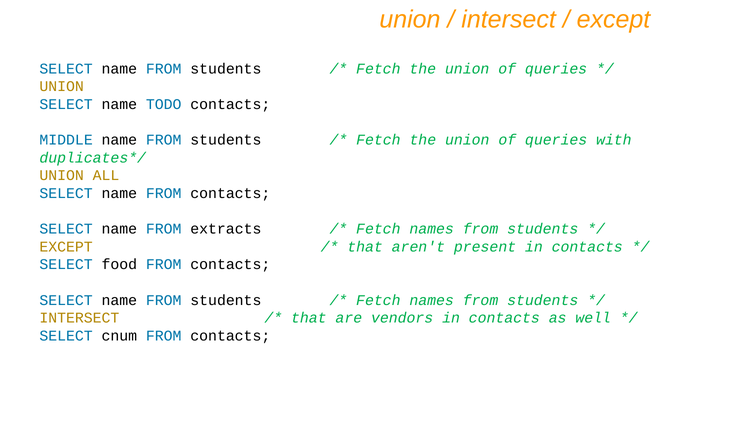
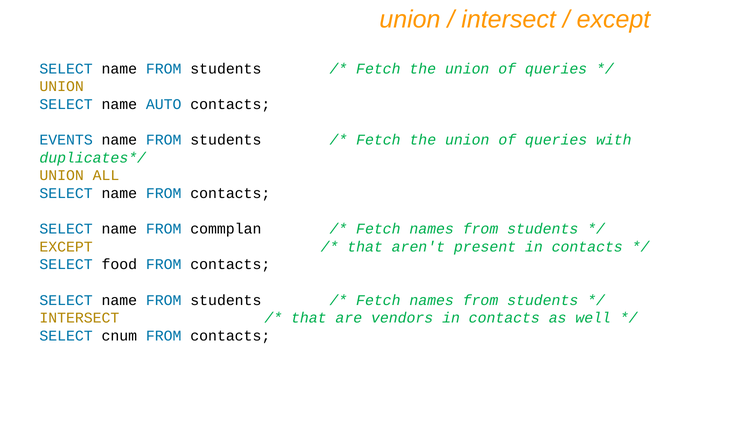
TODO: TODO -> AUTO (164, 104)
MIDDLE: MIDDLE -> EVENTS (66, 140)
extracts: extracts -> commplan (226, 229)
